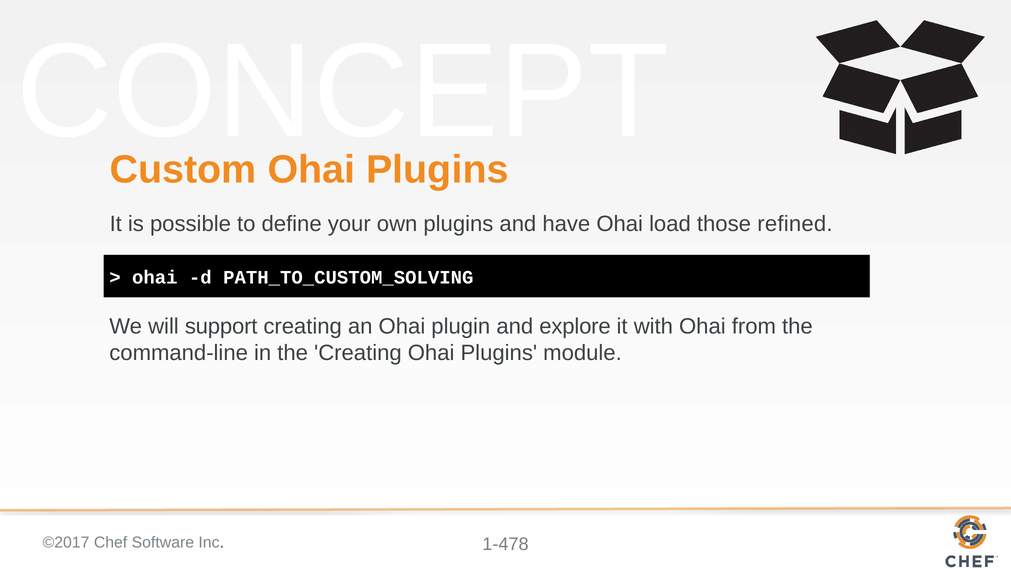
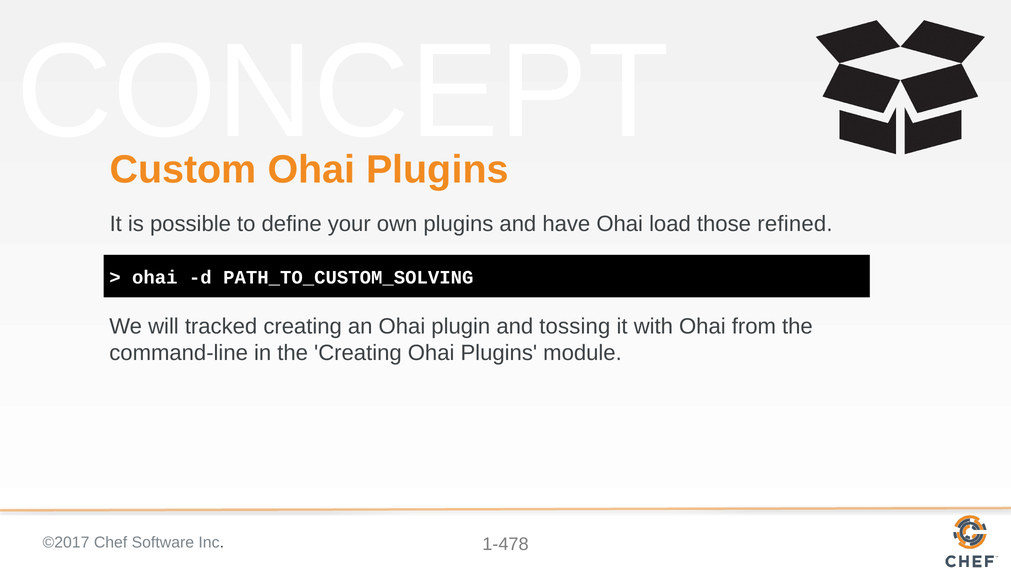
support: support -> tracked (221, 326)
explore: explore -> tossing (575, 326)
